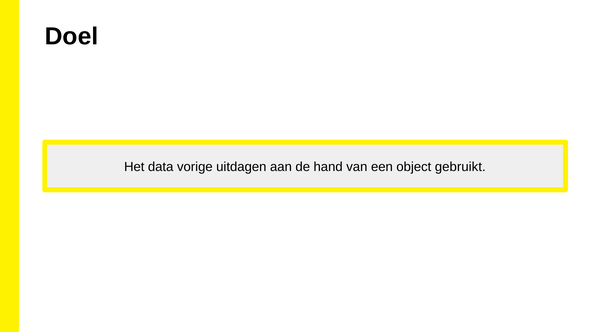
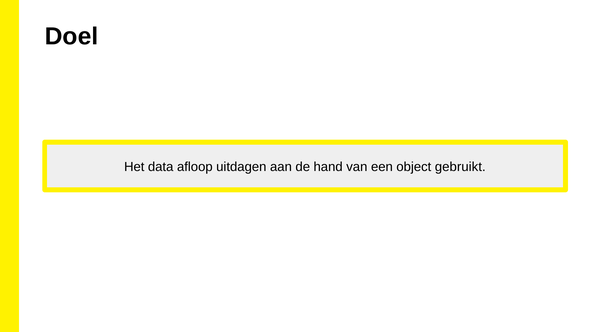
vorige: vorige -> afloop (195, 167)
